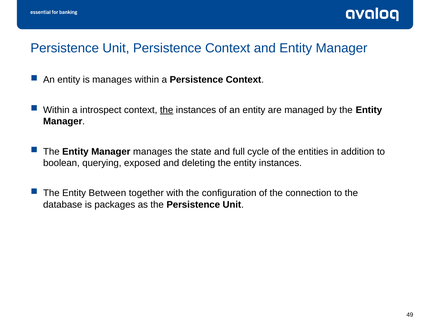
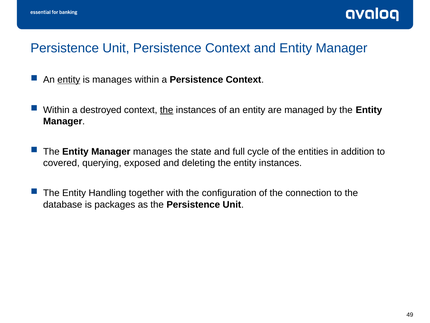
entity underline: none -> present (69, 80)
introspect: introspect -> destroyed (101, 110)
boolean: boolean -> covered (61, 163)
Between: Between -> Handling (107, 193)
